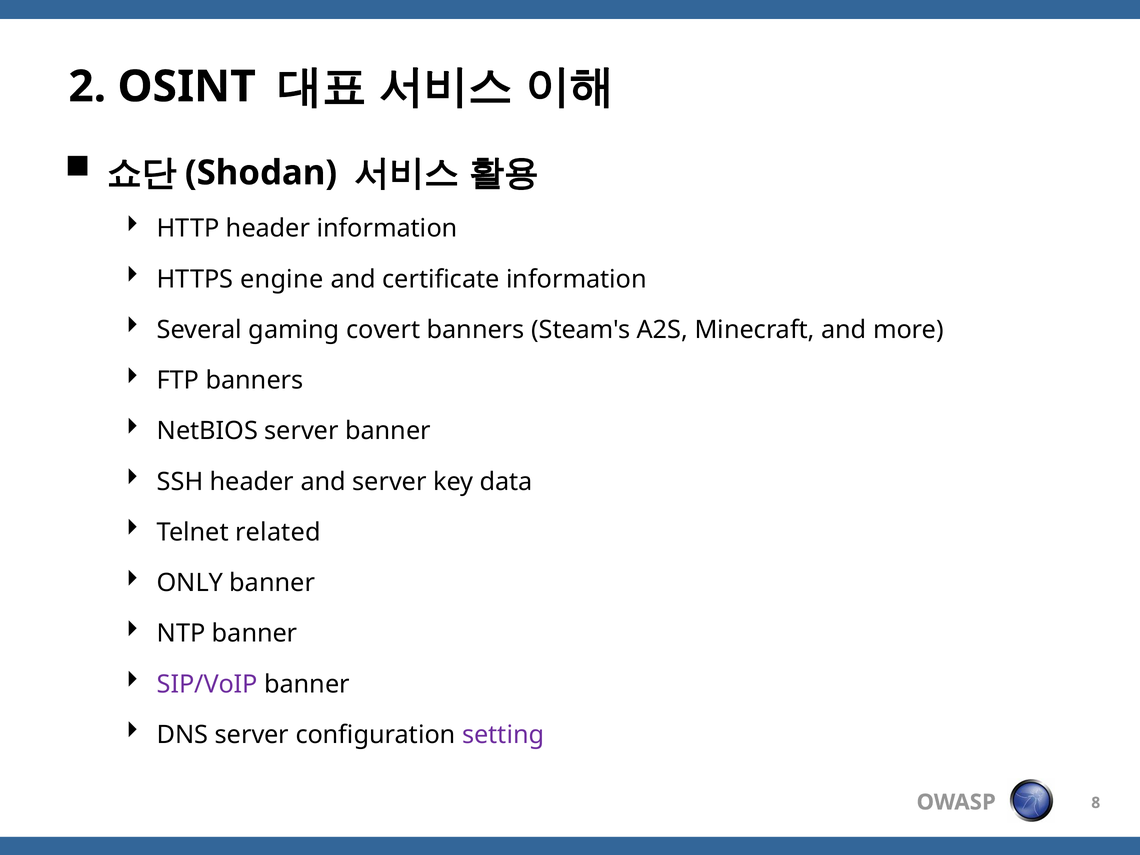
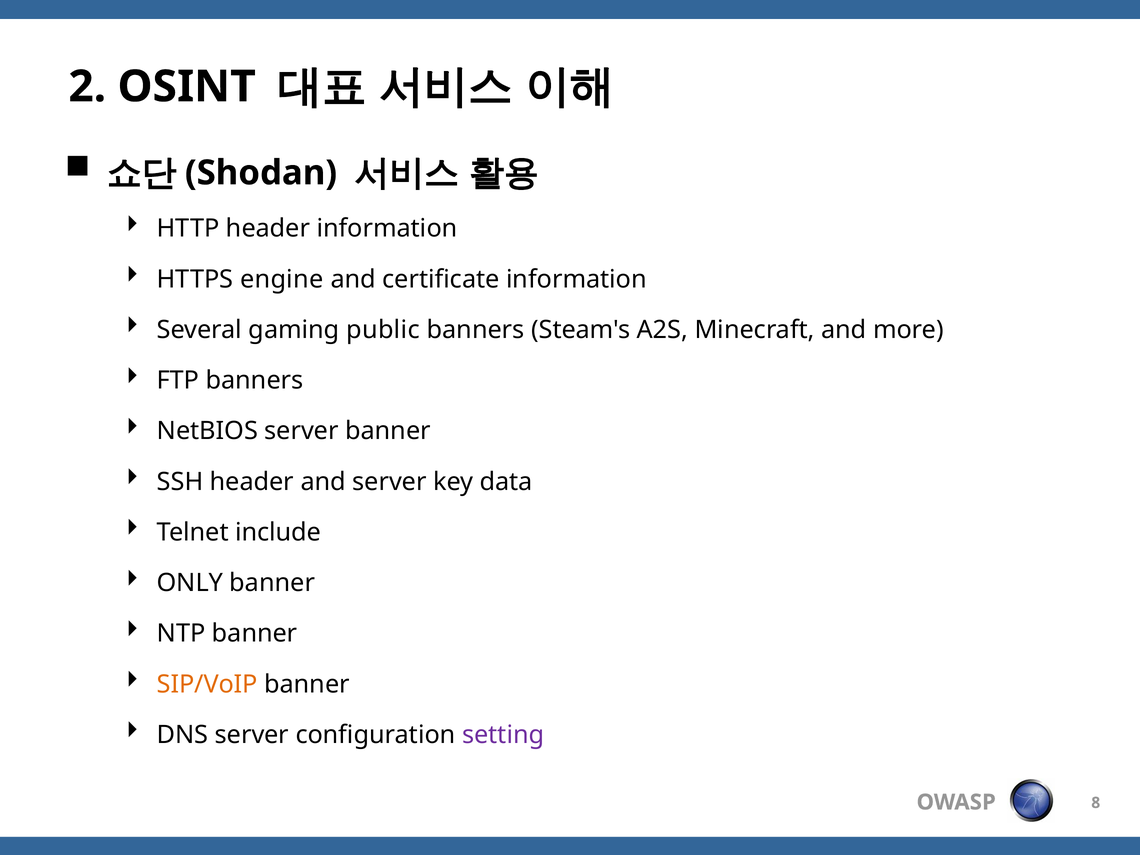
covert: covert -> public (383, 330)
related: related -> include (278, 532)
SIP/VoIP colour: purple -> orange (207, 684)
